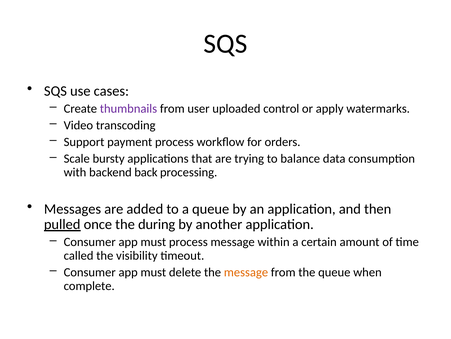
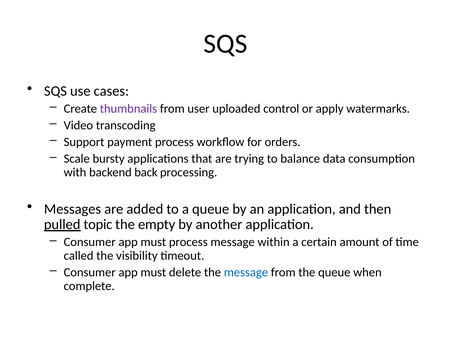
once: once -> topic (98, 224)
during: during -> empty (157, 224)
message colour: orange -> blue (246, 272)
